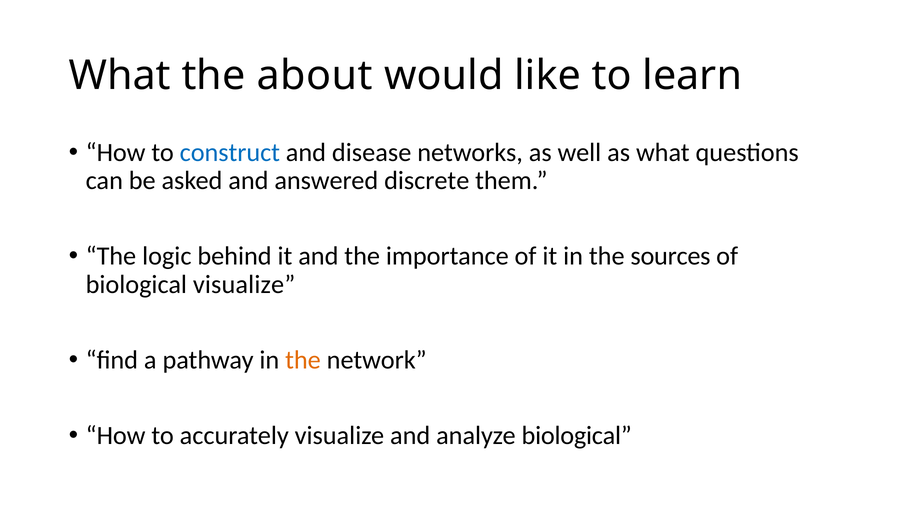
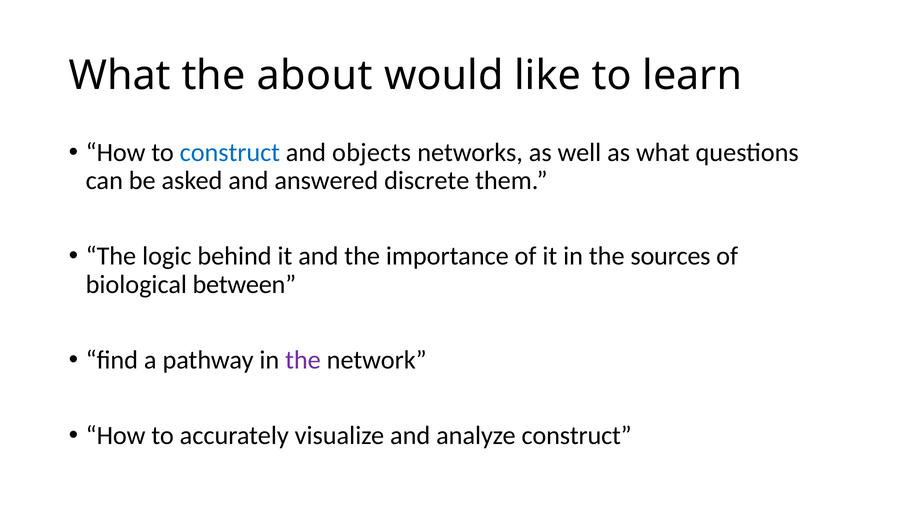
disease: disease -> objects (372, 152)
biological visualize: visualize -> between (244, 285)
the colour: orange -> purple (303, 360)
analyze biological: biological -> construct (577, 436)
